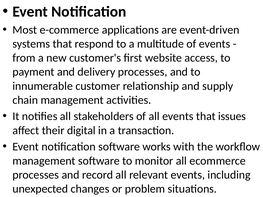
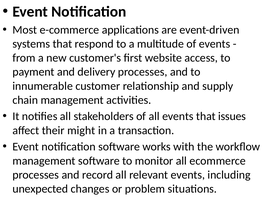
digital: digital -> might (81, 131)
